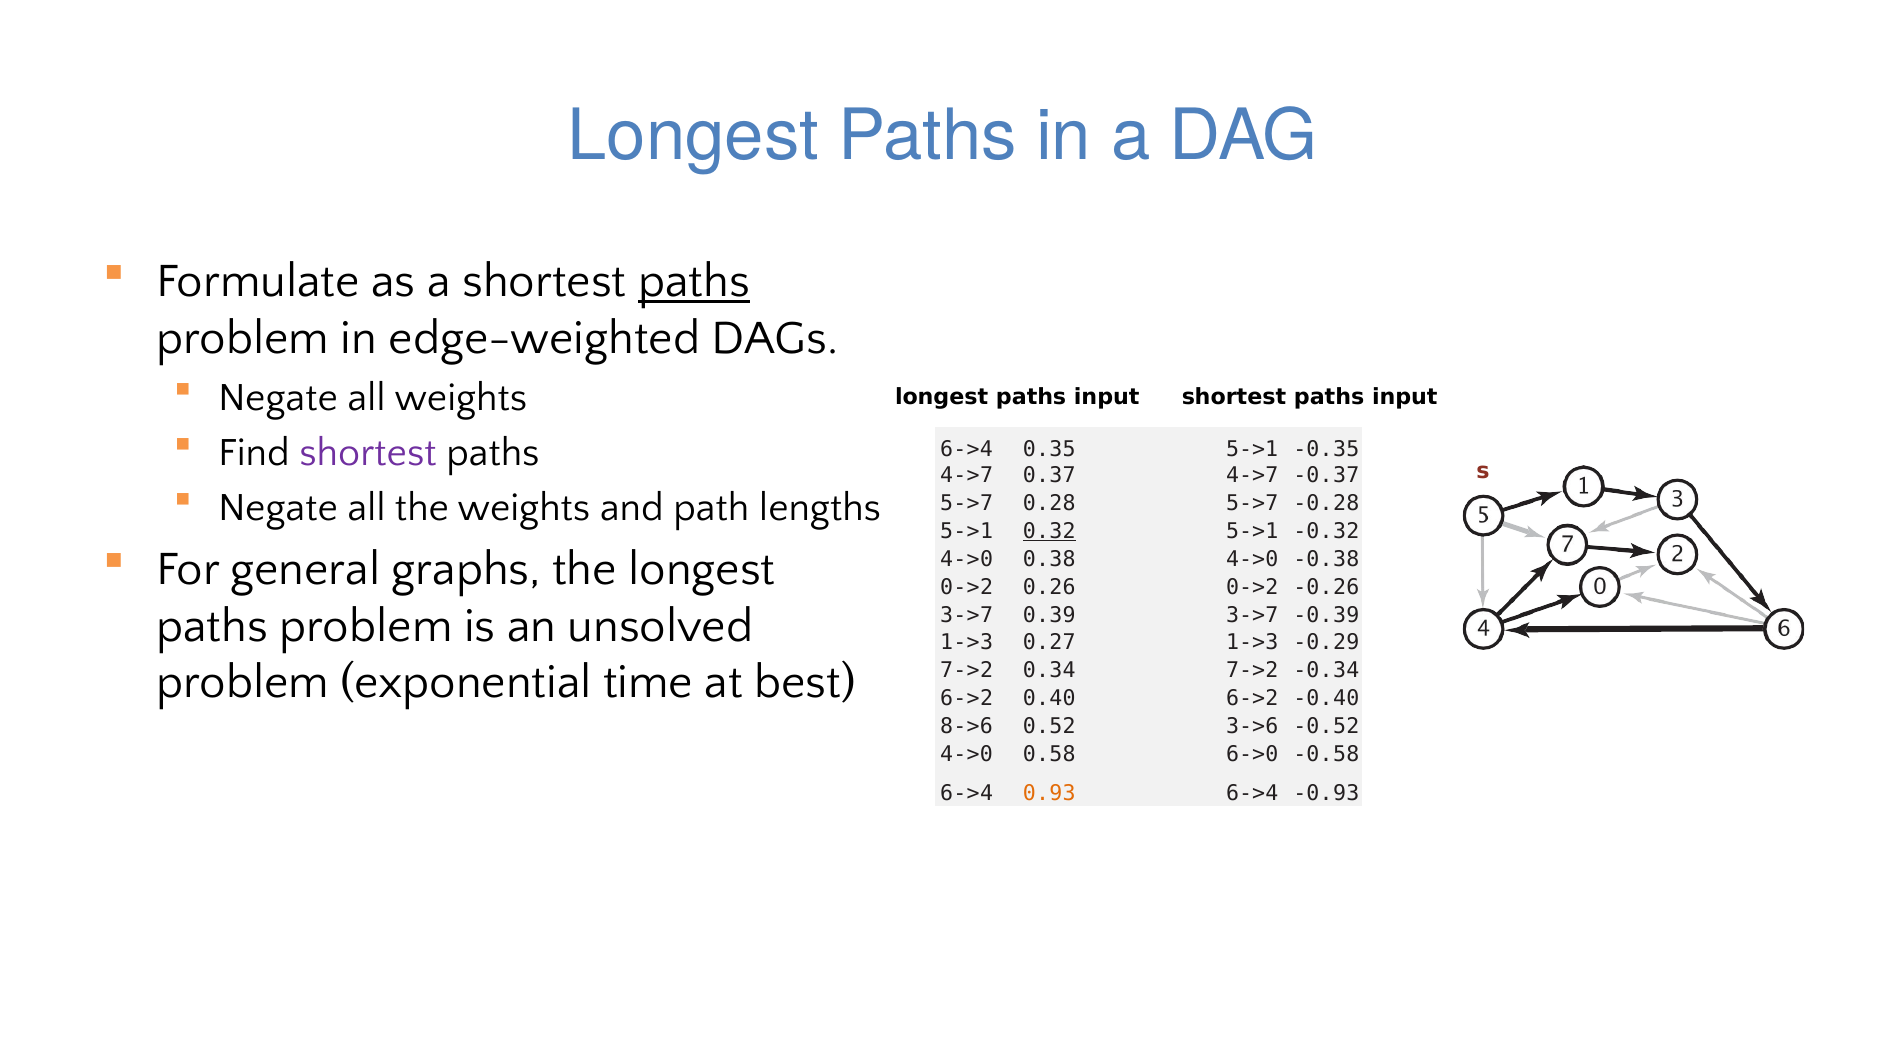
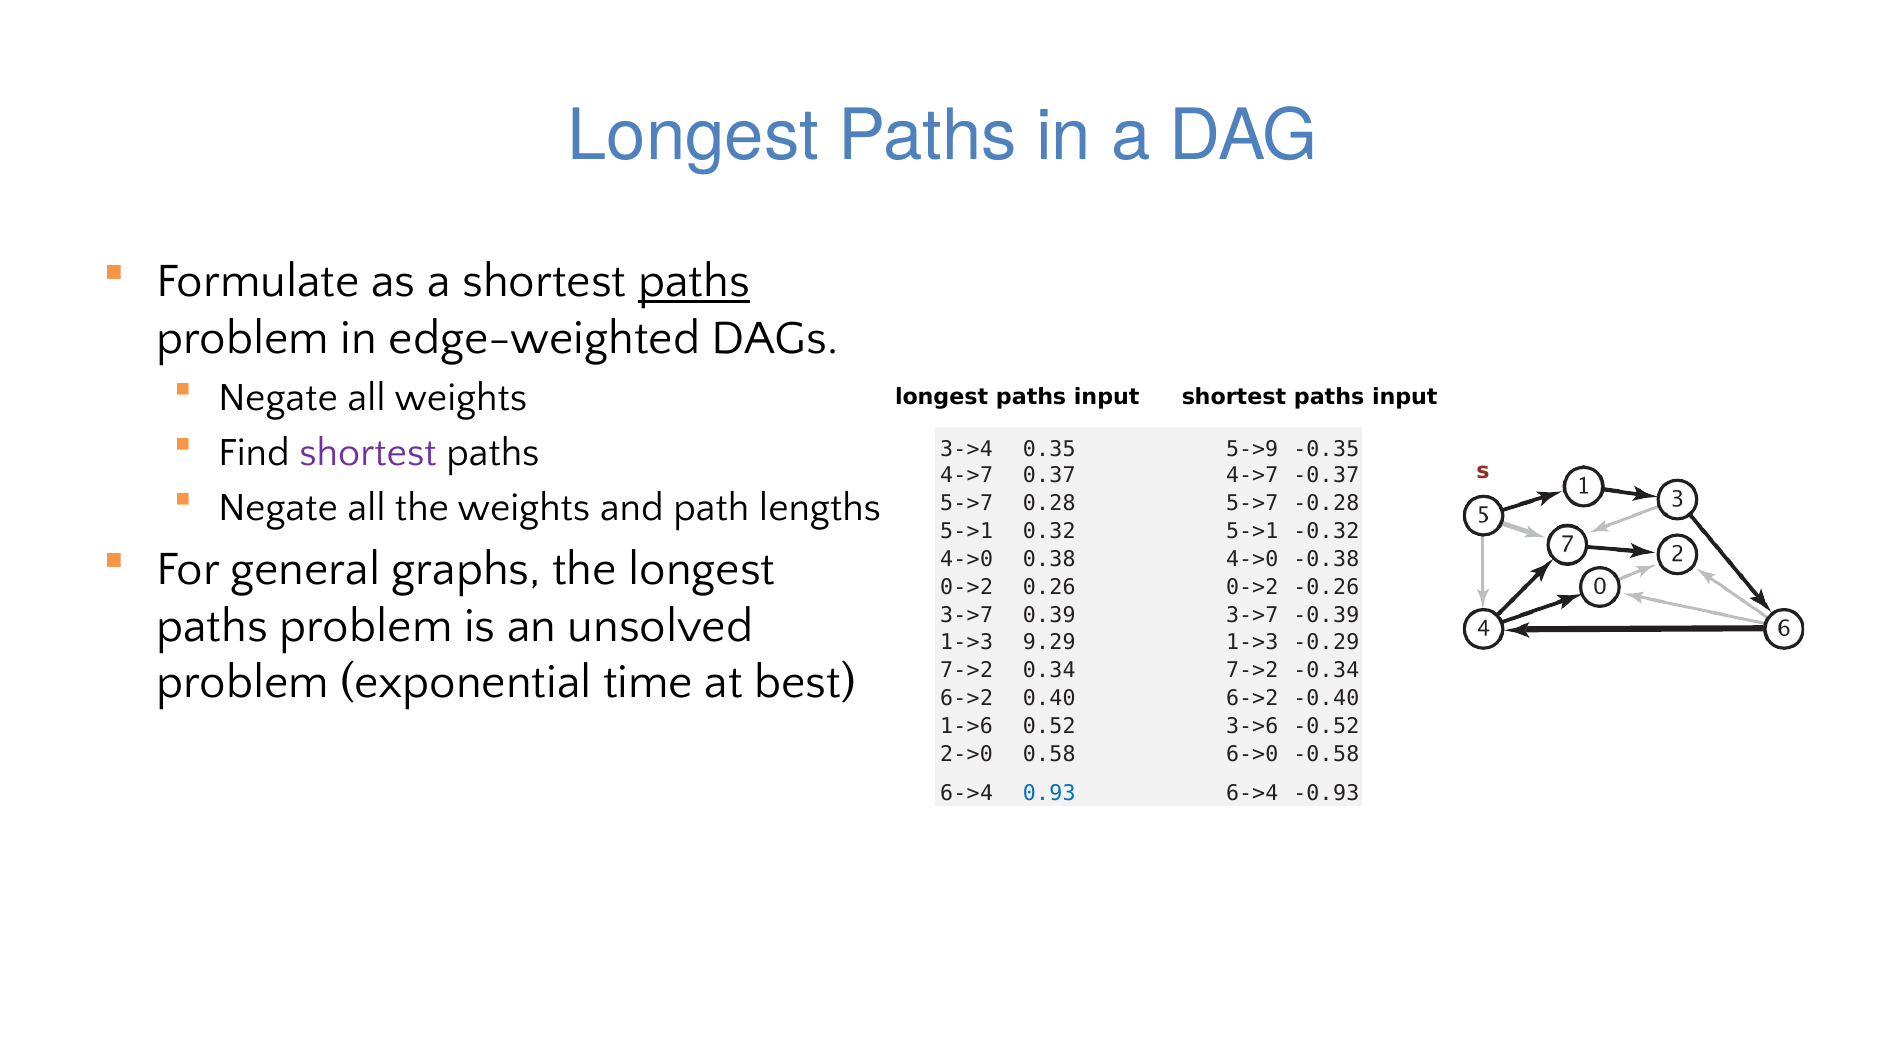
6->4: 6->4 -> 3->4 (966, 450)
0.35 5->1: 5->1 -> 5->9 (1252, 450)
0.32 underline: present -> none (1049, 531)
0.27: 0.27 -> 9.29 (1049, 643)
8->6: 8->6 -> 1->6 (966, 727)
4->0: 4->0 -> 2->0 (966, 755)
0.93 colour: orange -> blue (1049, 793)
